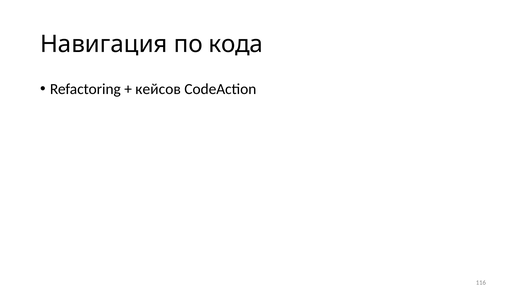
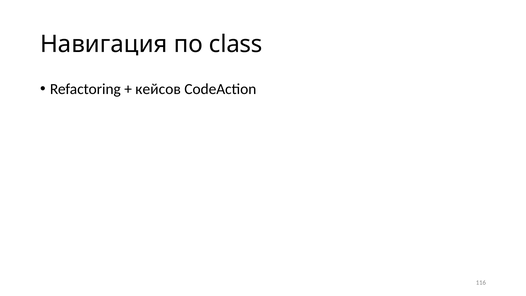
кода: кода -> class (236, 44)
